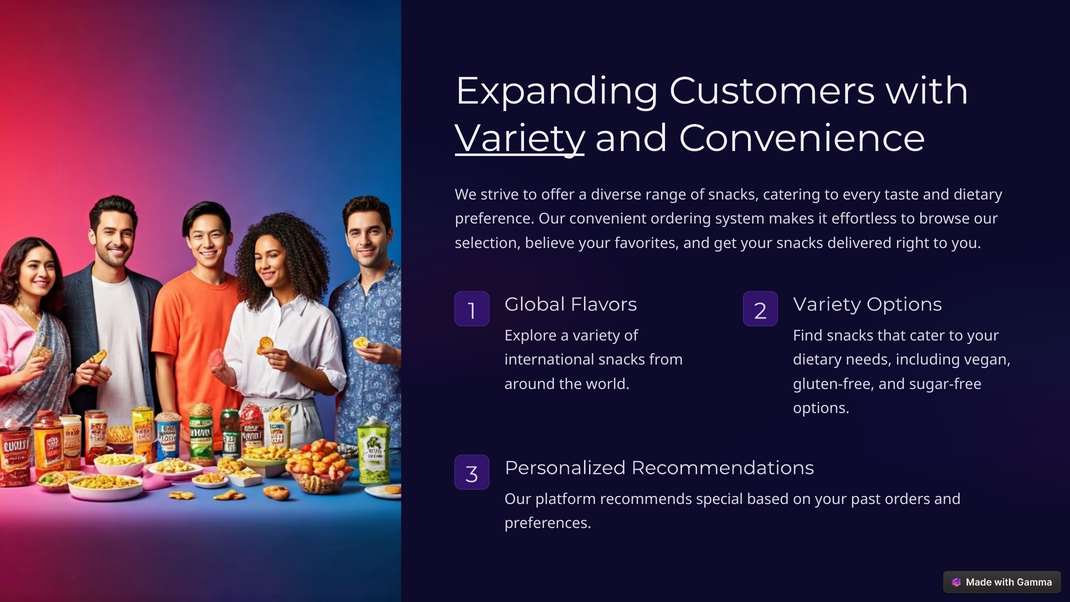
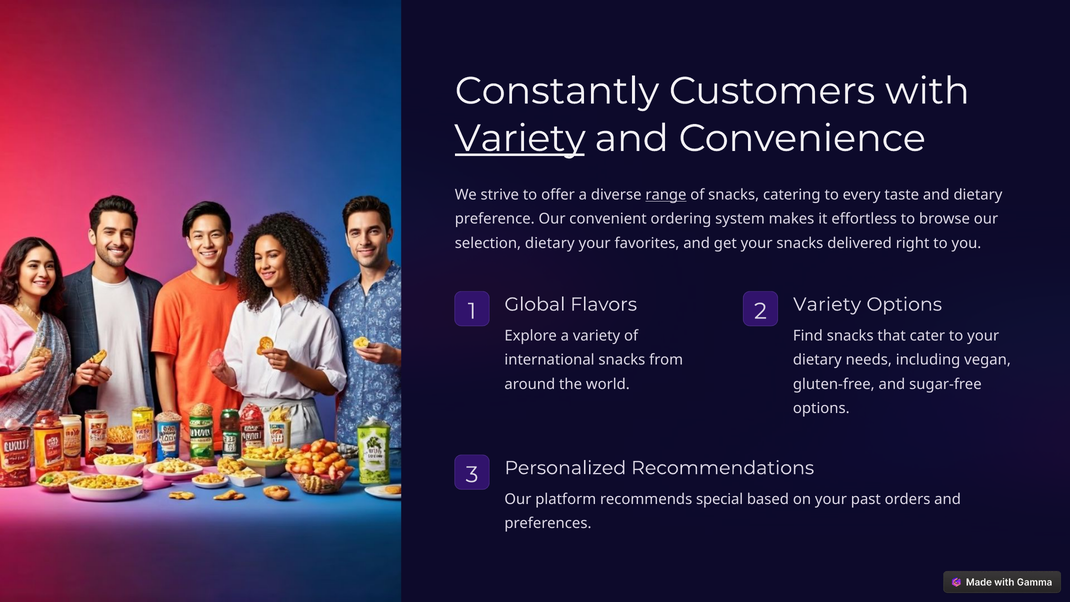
Expanding: Expanding -> Constantly (557, 91)
range underline: none -> present (666, 195)
selection believe: believe -> dietary (550, 243)
